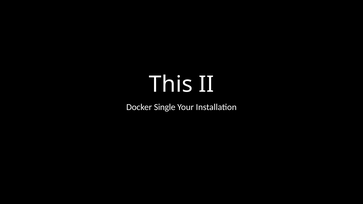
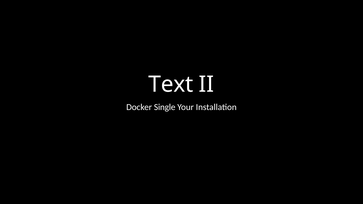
This: This -> Text (171, 85)
